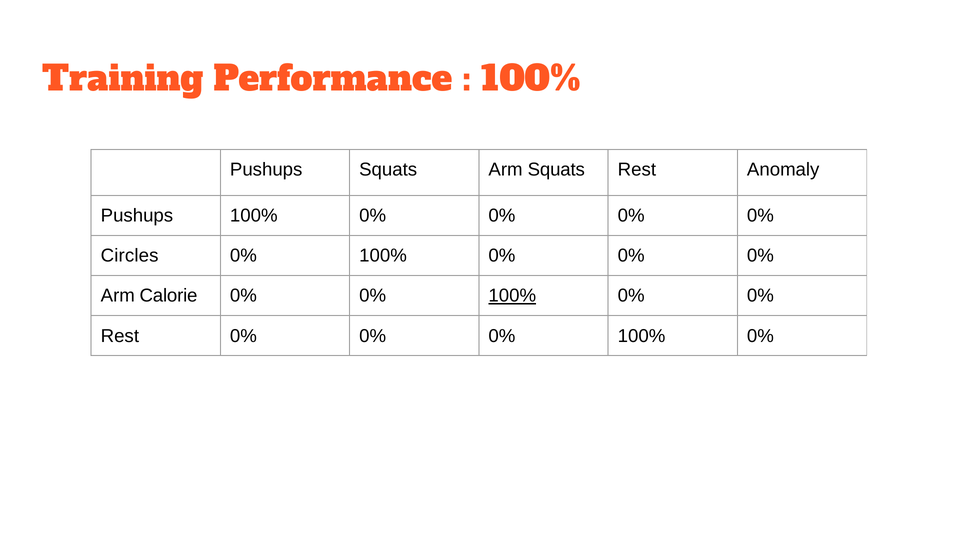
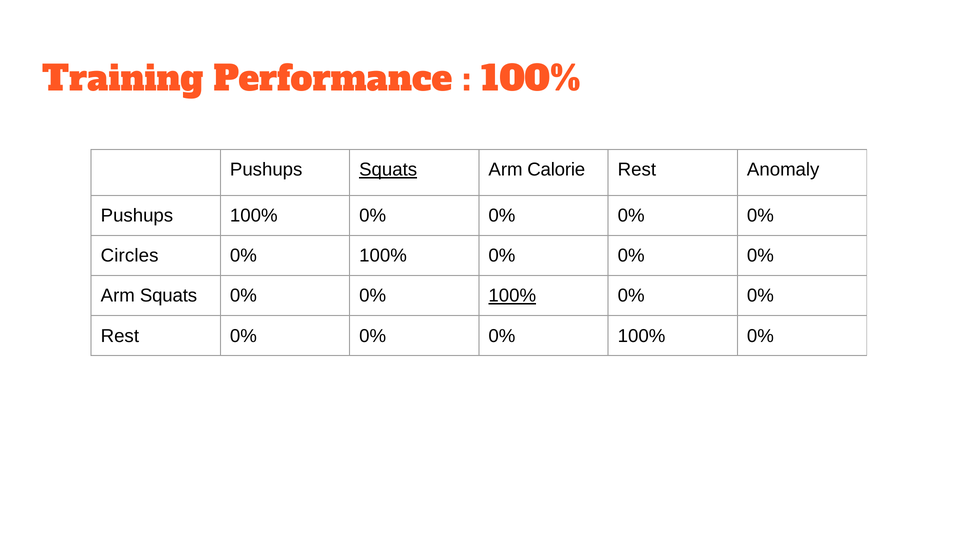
Squats underline: none -> present (388, 170)
Arm Squats: Squats -> Calorie (556, 170)
Arm Calorie: Calorie -> Squats (169, 296)
